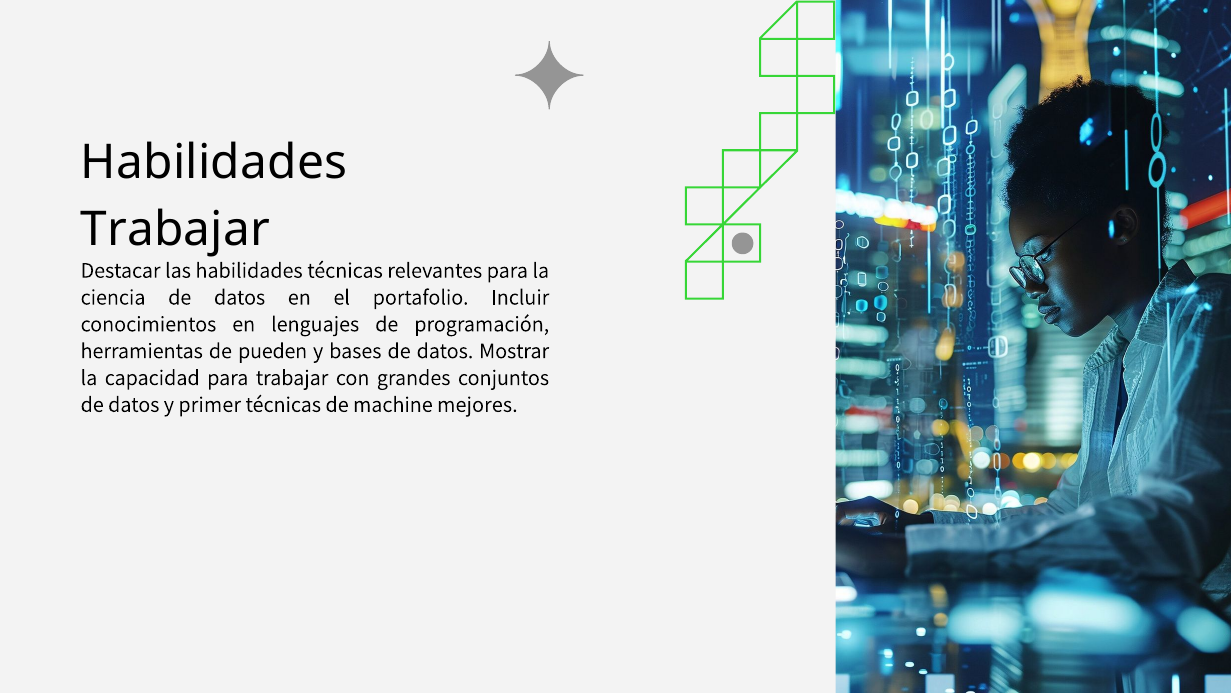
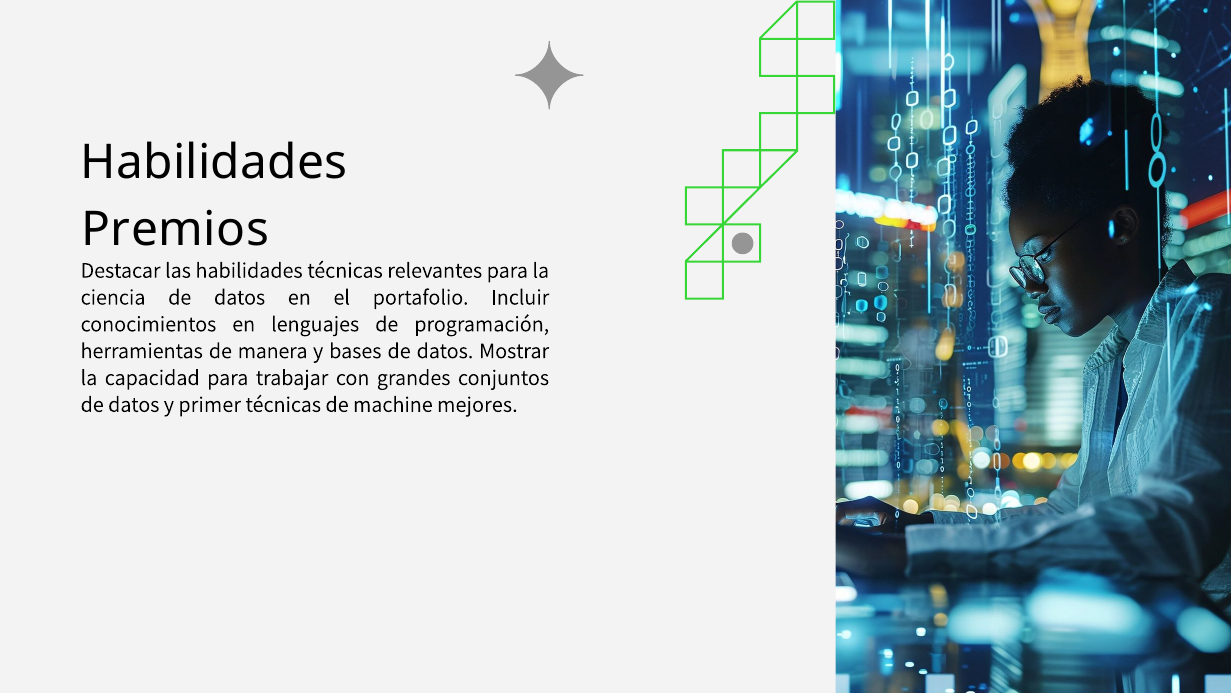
Trabajar: Trabajar -> Premios (175, 230)
pueden: pueden -> manera (273, 351)
